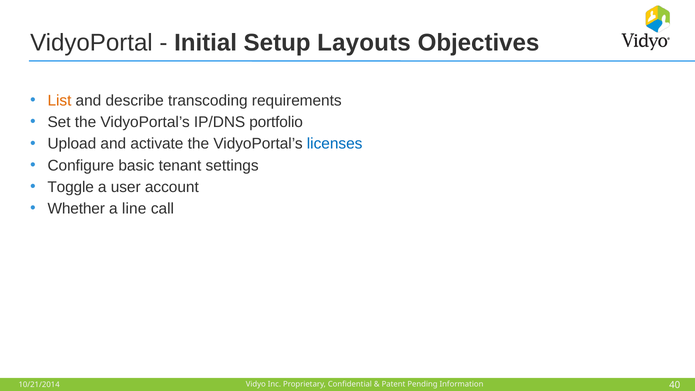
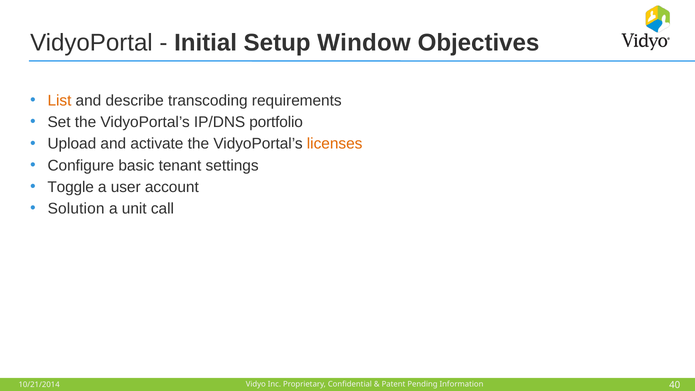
Layouts: Layouts -> Window (364, 43)
licenses colour: blue -> orange (335, 144)
Whether: Whether -> Solution (76, 209)
line: line -> unit (134, 209)
